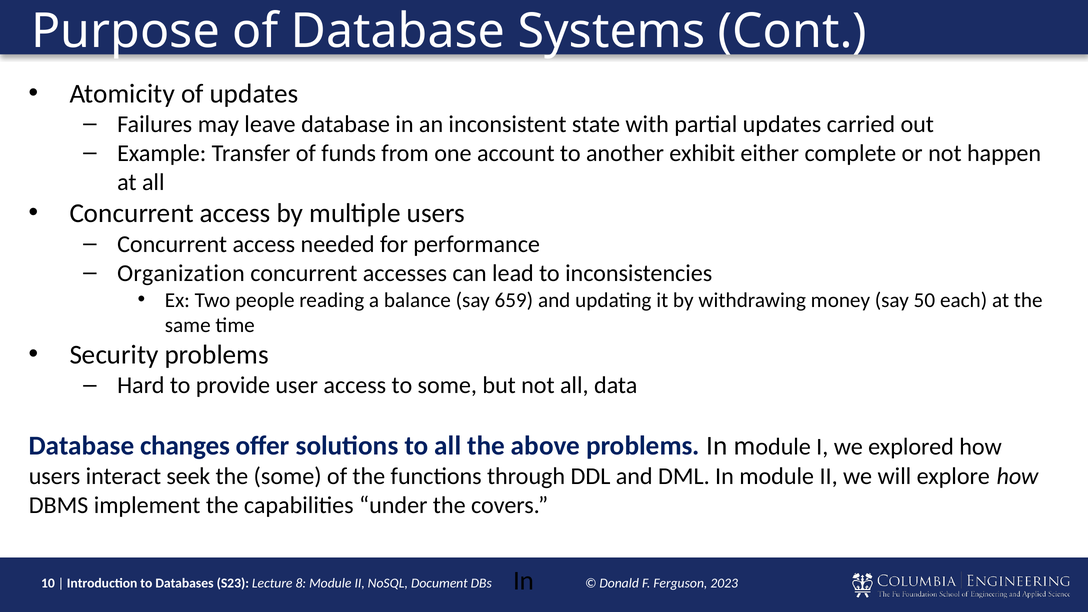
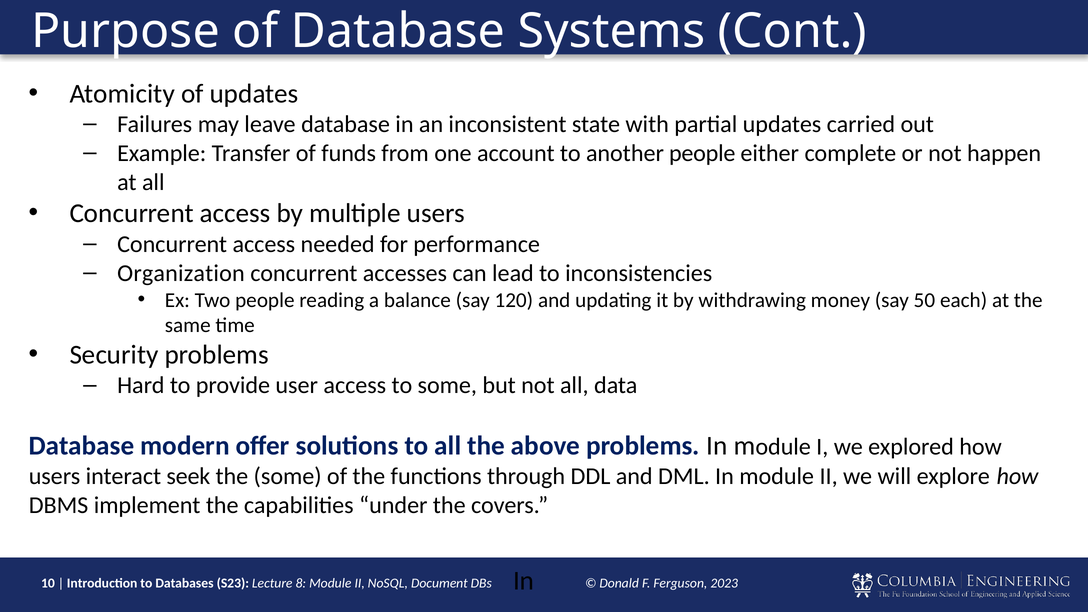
another exhibit: exhibit -> people (702, 153)
659: 659 -> 120 (514, 300)
changes: changes -> modern (185, 446)
